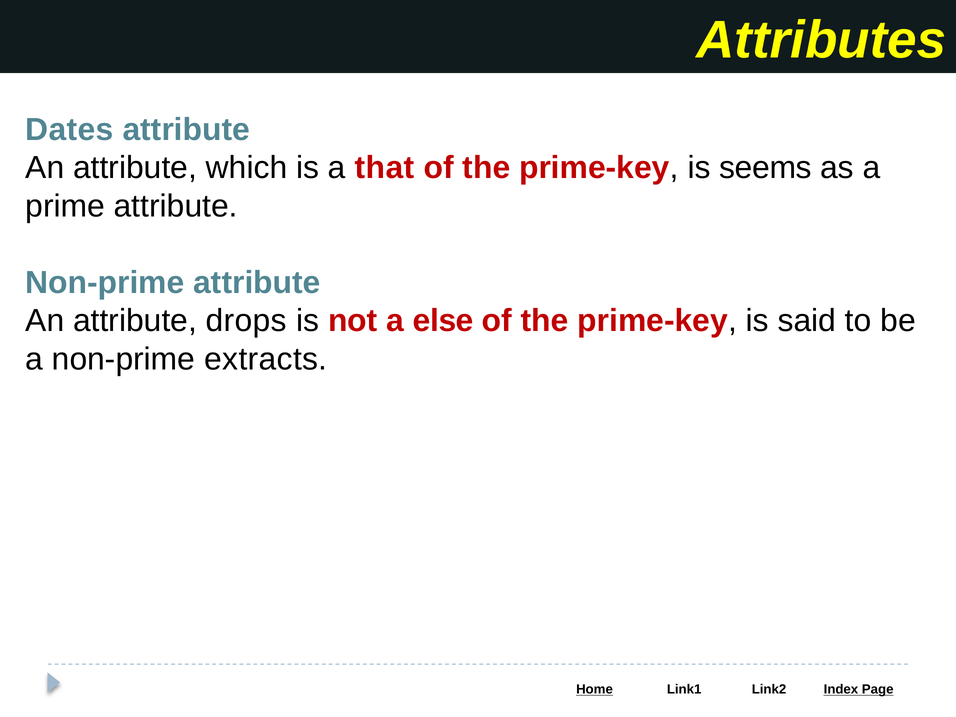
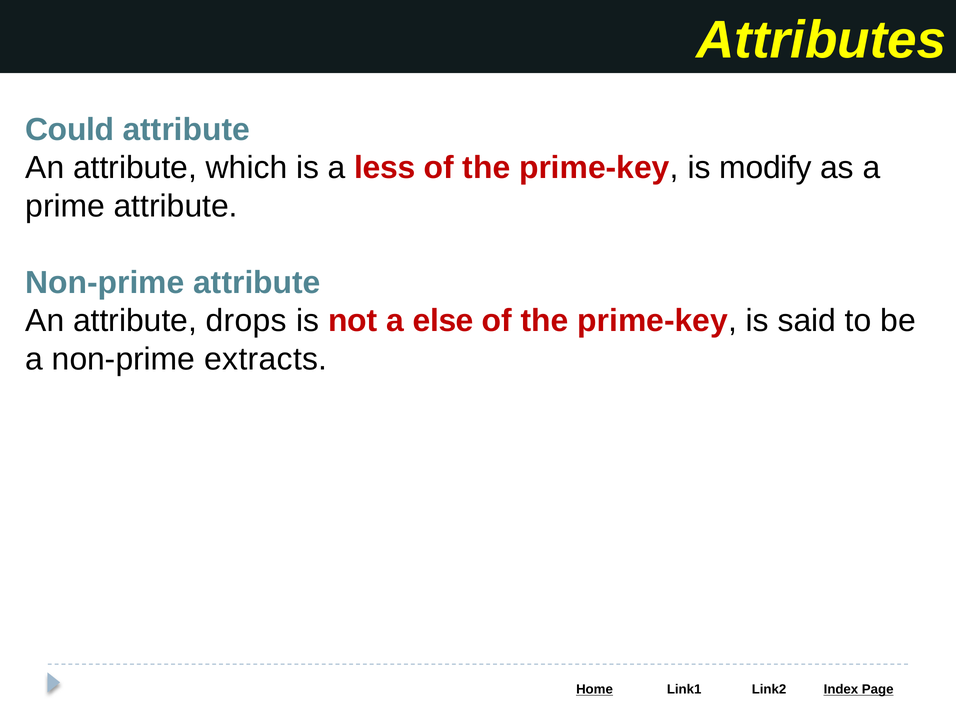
Dates: Dates -> Could (70, 130)
that: that -> less (385, 168)
seems: seems -> modify (766, 168)
